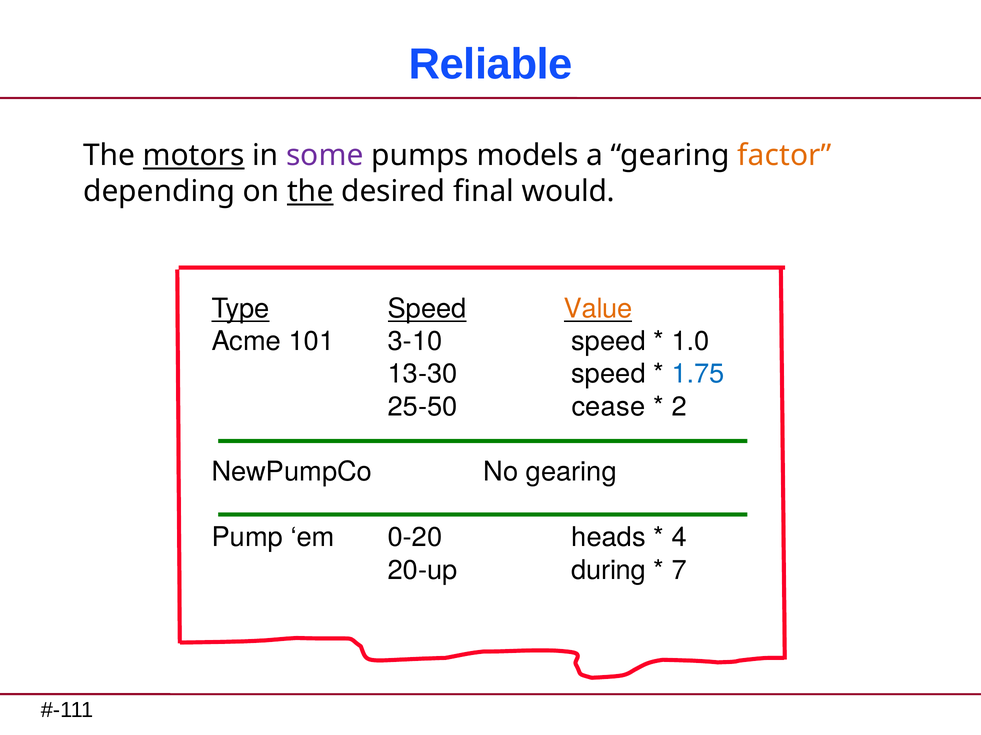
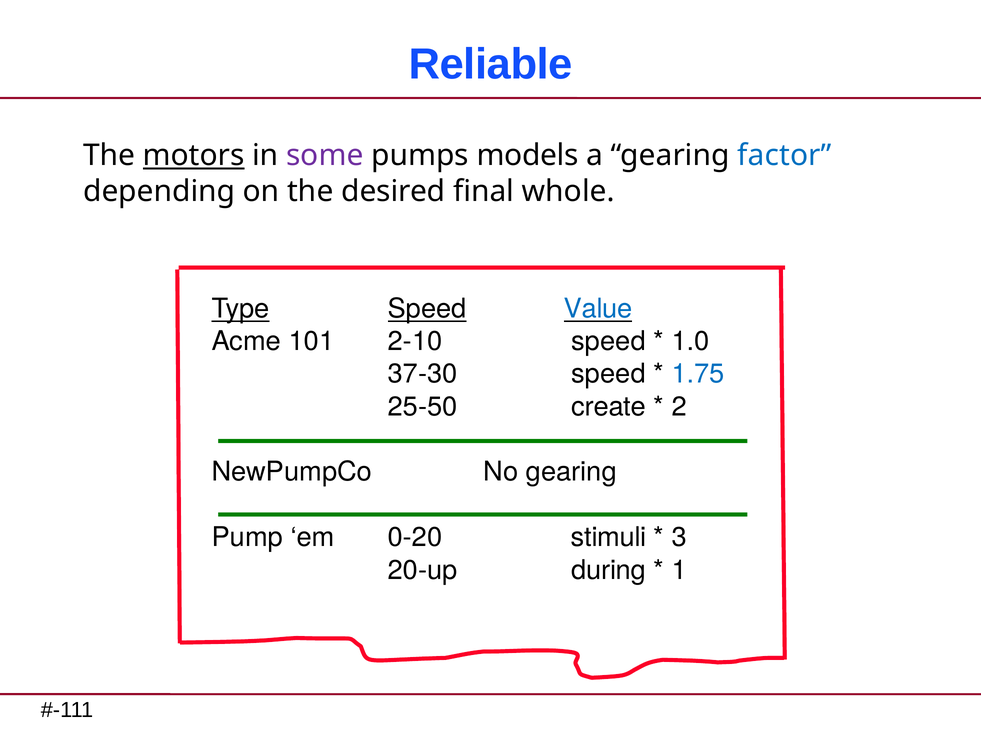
factor colour: orange -> blue (784, 156)
the underline: present -> none (310, 192)
would: would -> whole (568, 192)
Value colour: orange -> blue (598, 309)
3-10: 3-10 -> 2-10 (415, 342)
13-30: 13-30 -> 37-30 (423, 374)
cease: cease -> create (609, 407)
heads: heads -> stimuli (609, 538)
4: 4 -> 3 (679, 538)
7: 7 -> 1 (679, 571)
